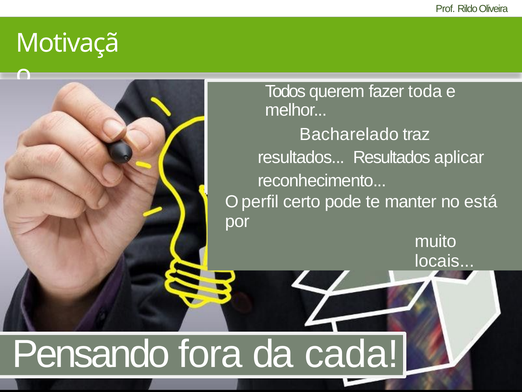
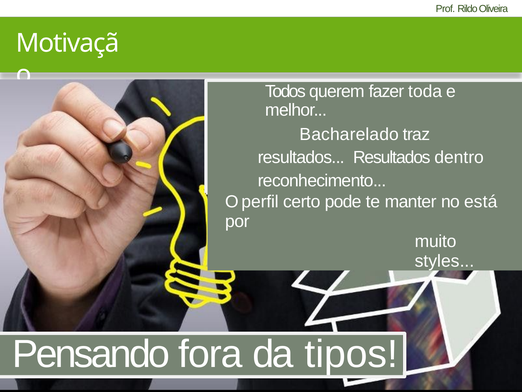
aplicar: aplicar -> dentro (459, 157)
locais: locais -> styles (445, 261)
cada: cada -> tipos (351, 354)
